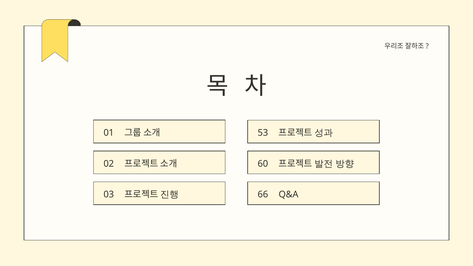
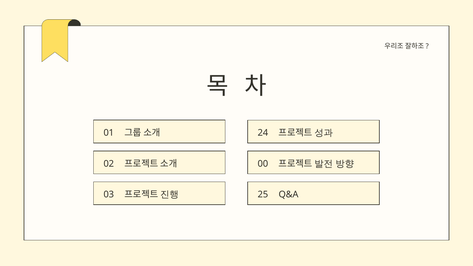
53: 53 -> 24 (263, 133)
60: 60 -> 00 (263, 164)
66: 66 -> 25 (263, 195)
